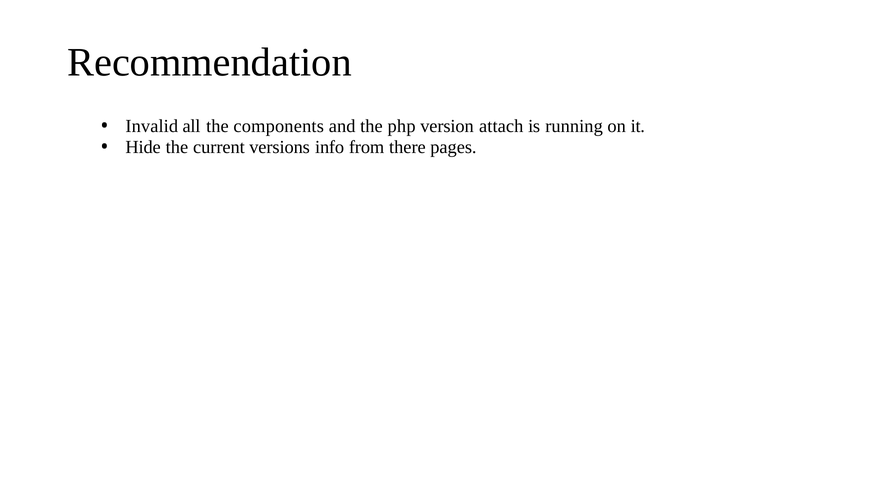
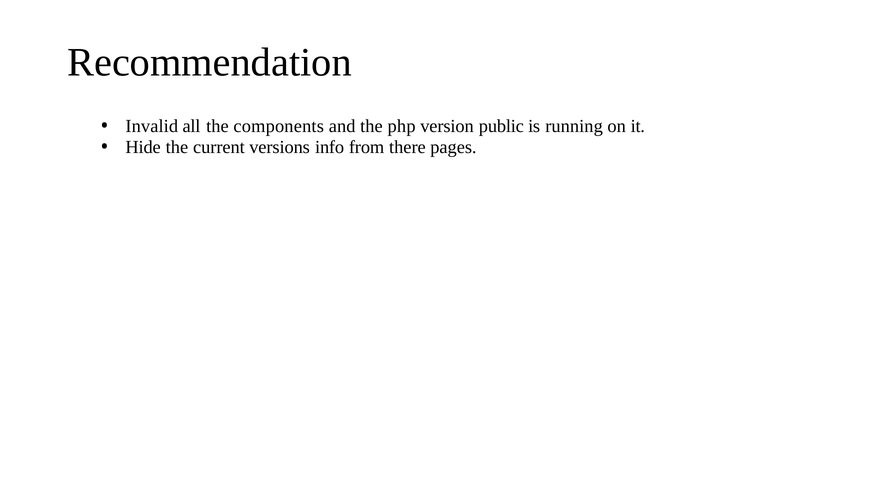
attach: attach -> public (501, 126)
